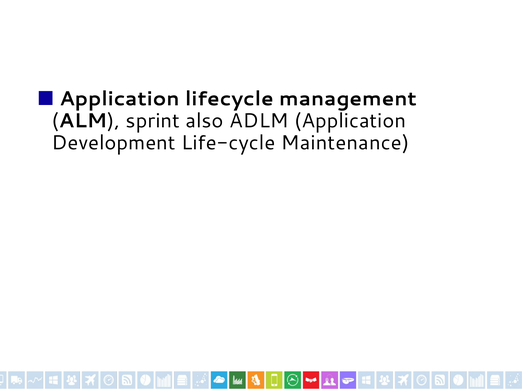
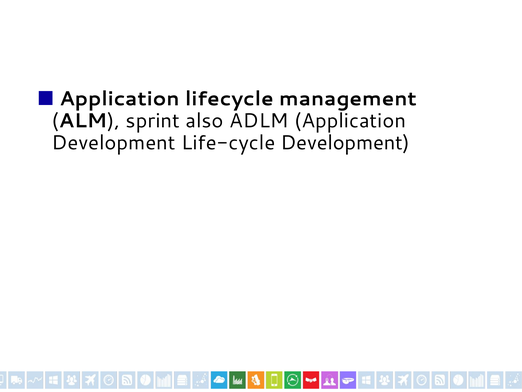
Life-cycle Maintenance: Maintenance -> Development (345, 143)
